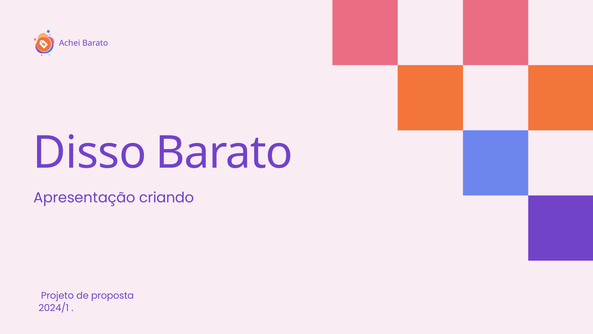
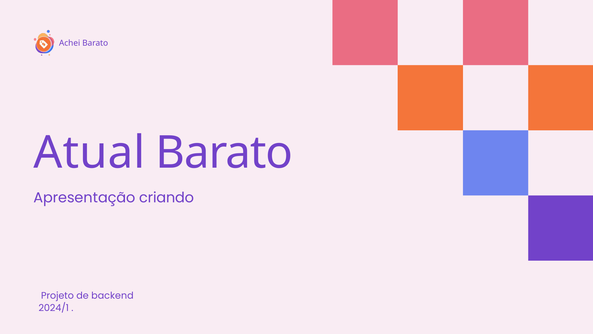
Disso: Disso -> Atual (89, 153)
proposta: proposta -> backend (112, 295)
